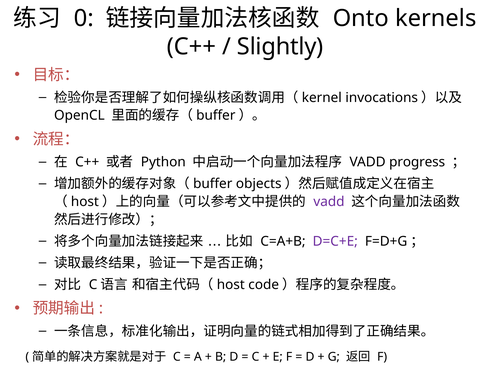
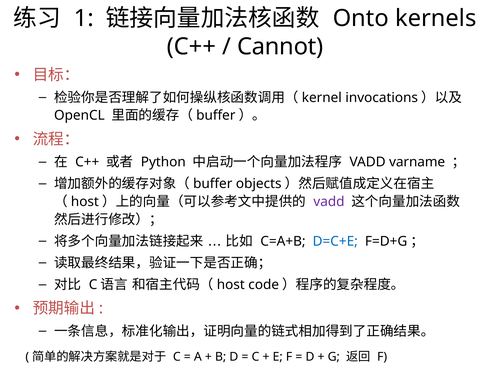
0: 0 -> 1 (84, 18)
Slightly: Slightly -> Cannot (280, 47)
progress: progress -> varname (417, 162)
D=C+E colour: purple -> blue (335, 241)
